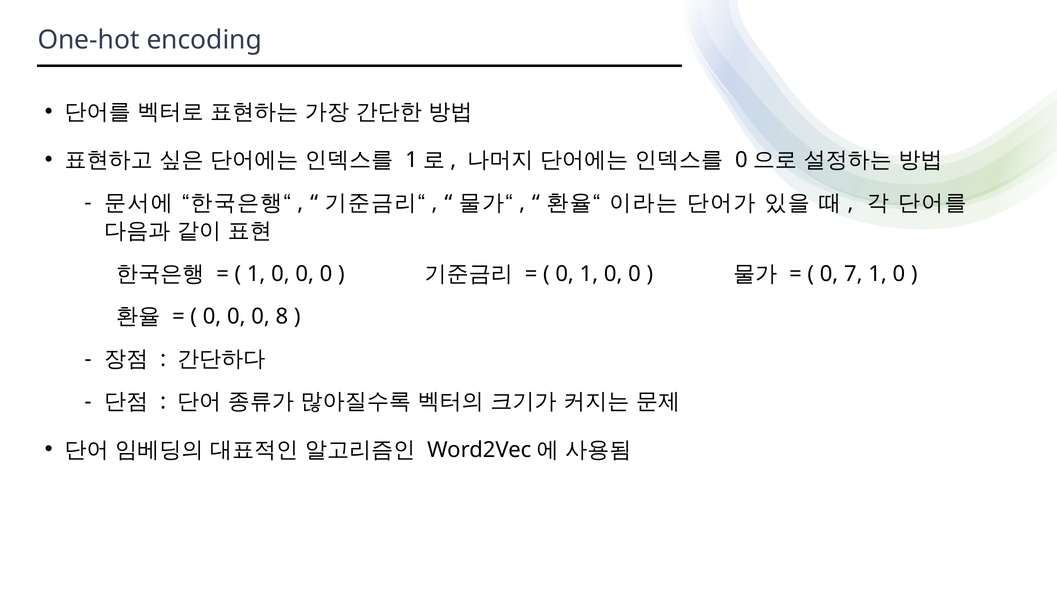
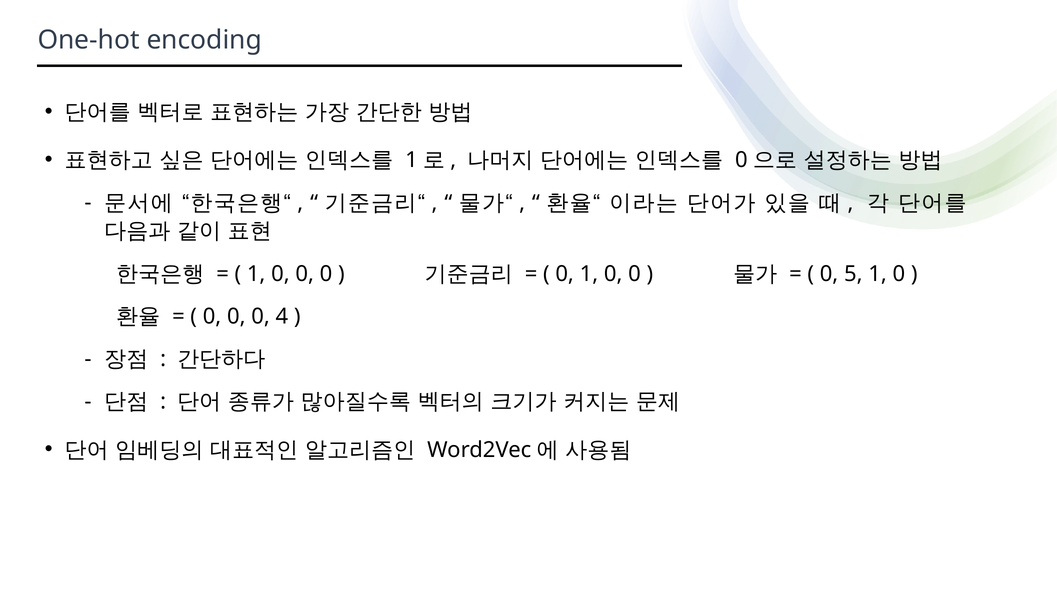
7: 7 -> 5 (853, 274)
8: 8 -> 4 (282, 316)
